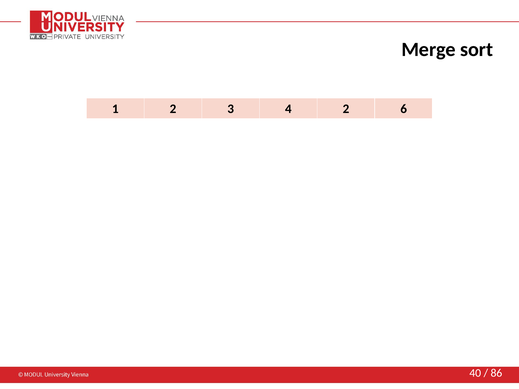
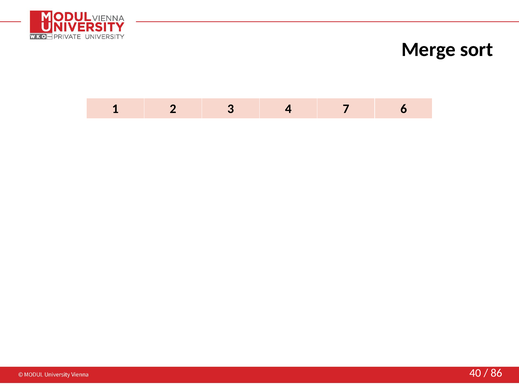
4 2: 2 -> 7 (346, 109)
